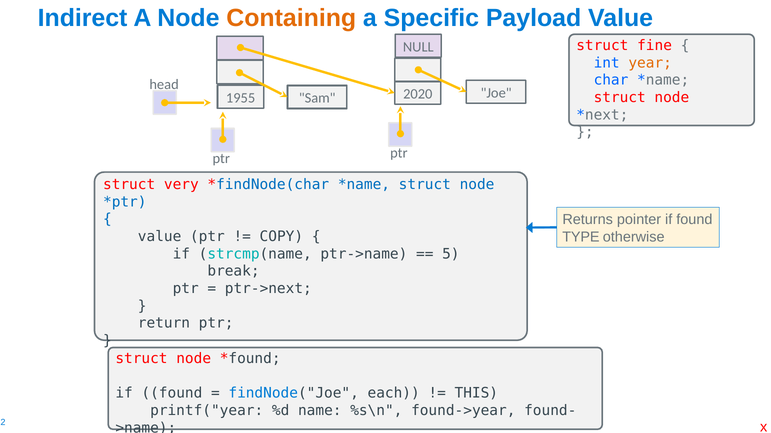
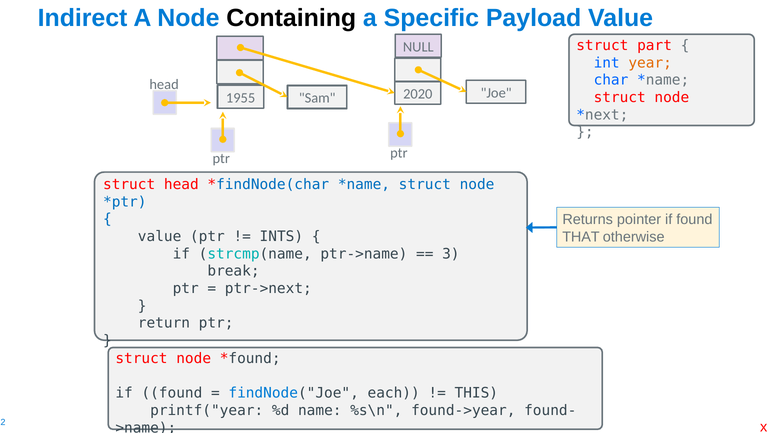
Containing colour: orange -> black (291, 18)
fine: fine -> part (655, 46)
struct very: very -> head (181, 185)
COPY: COPY -> INTS (281, 237)
TYPE: TYPE -> THAT (581, 237)
5: 5 -> 3 (451, 254)
